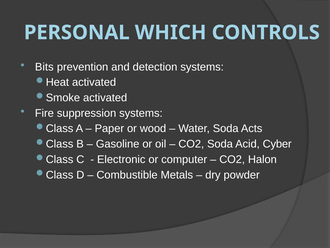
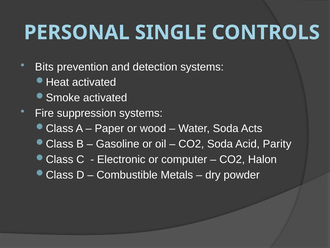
WHICH: WHICH -> SINGLE (171, 32)
Cyber: Cyber -> Parity (277, 144)
